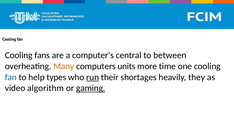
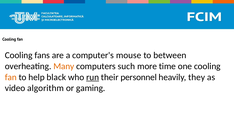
central: central -> mouse (129, 55)
units: units -> such (126, 66)
fan colour: blue -> orange (11, 77)
types: types -> black (56, 77)
shortages: shortages -> personnel (139, 77)
gaming underline: present -> none (91, 88)
